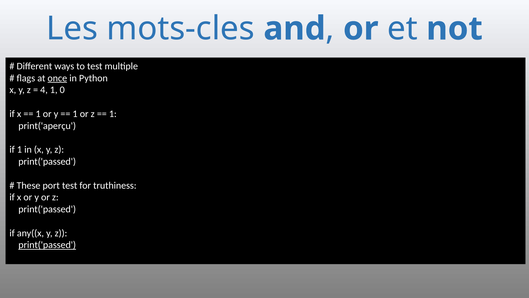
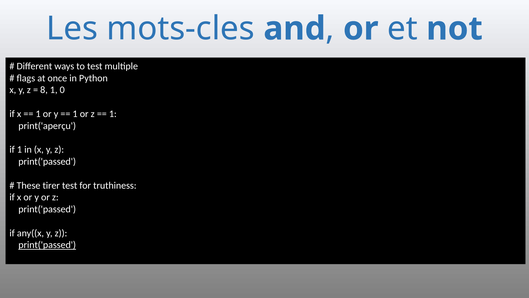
once underline: present -> none (57, 78)
4: 4 -> 8 (44, 90)
port: port -> tirer (51, 185)
